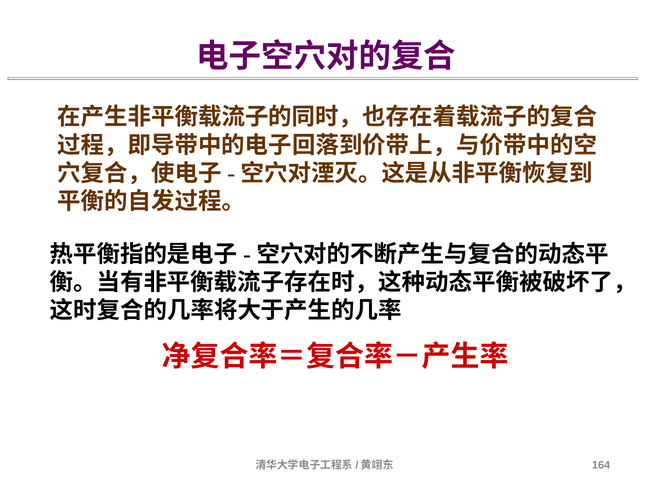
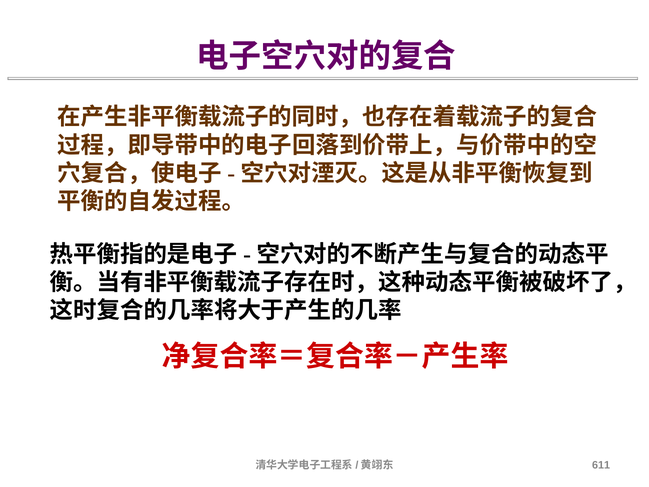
164: 164 -> 611 (601, 465)
